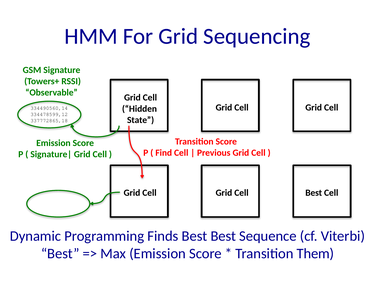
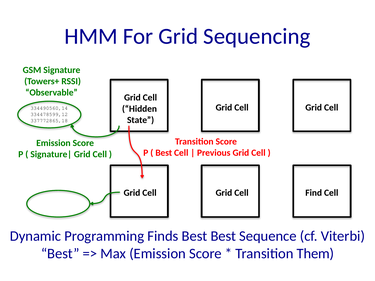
Find: Find -> Best (164, 153)
Best: Best -> Find (314, 193)
